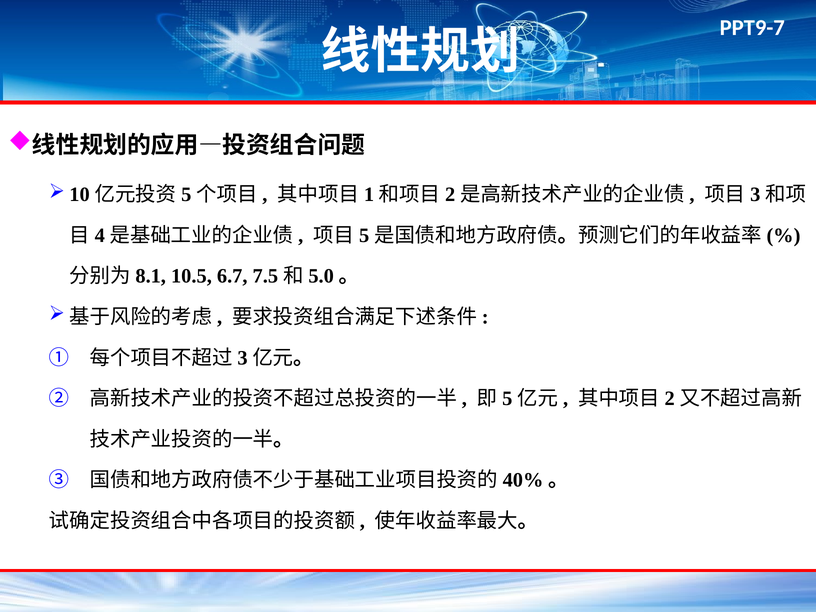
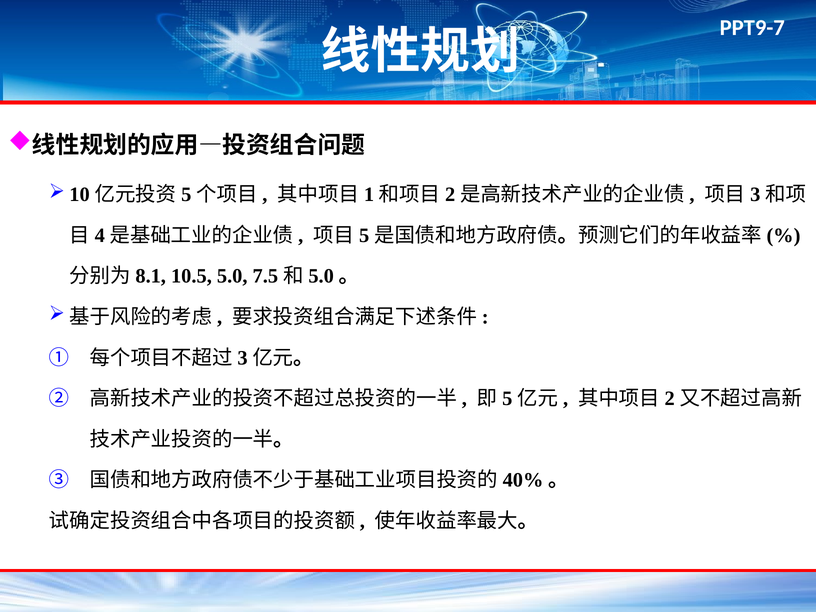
6.7: 6.7 -> 5.0 (232, 276)
